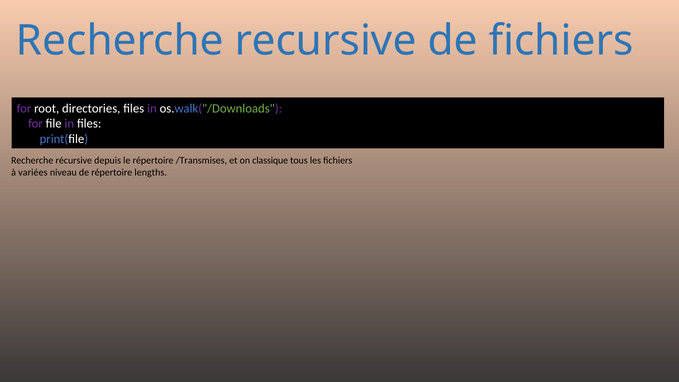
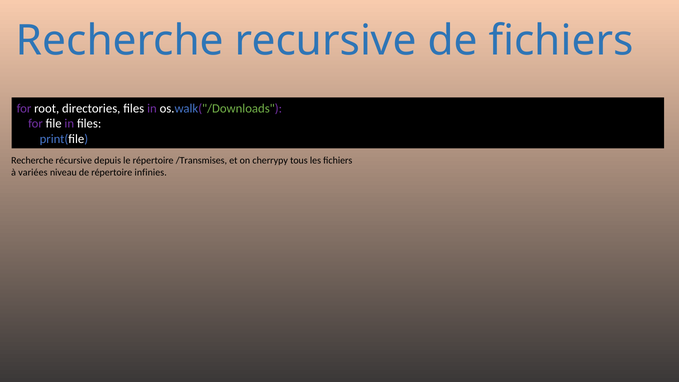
classique: classique -> cherrypy (270, 161)
lengths: lengths -> infinies (151, 172)
